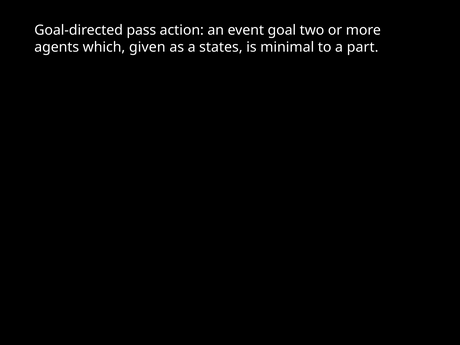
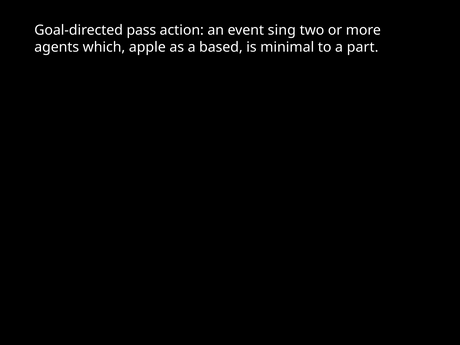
goal: goal -> sing (282, 30)
given: given -> apple (147, 47)
states: states -> based (221, 47)
